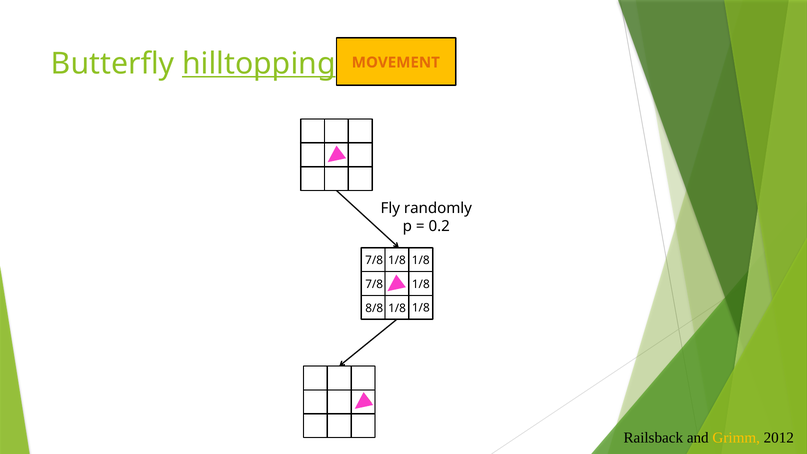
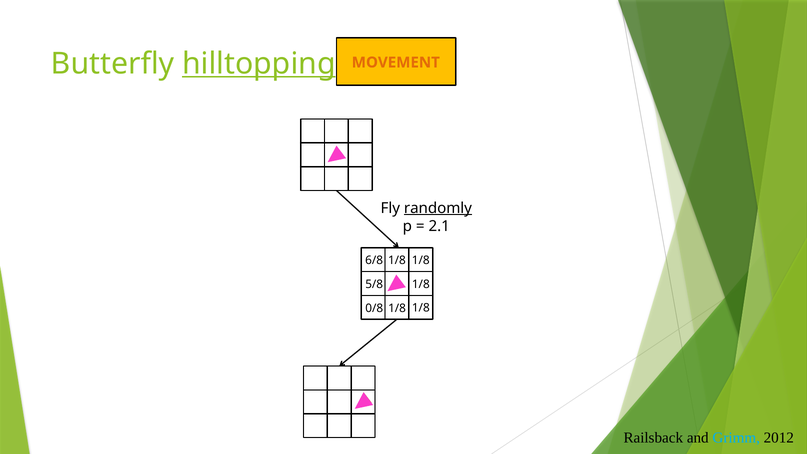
randomly underline: none -> present (438, 208)
0.2: 0.2 -> 2.1 (439, 226)
7/8: 7/8 -> 6/8 (374, 260)
7/8: 7/8 -> 5/8 (374, 284)
8/8: 8/8 -> 0/8 (374, 308)
Grimm colour: yellow -> light blue (736, 438)
